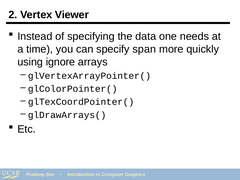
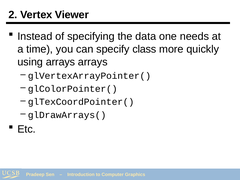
span: span -> class (144, 49)
using ignore: ignore -> arrays (60, 62)
